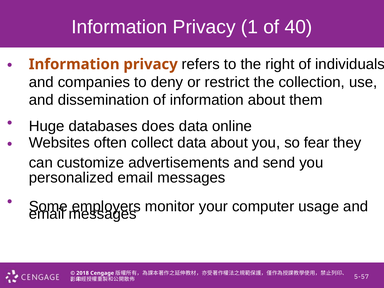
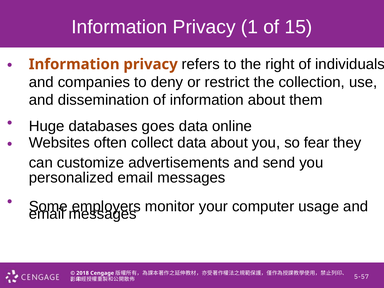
40: 40 -> 15 (298, 27)
does: does -> goes (158, 126)
